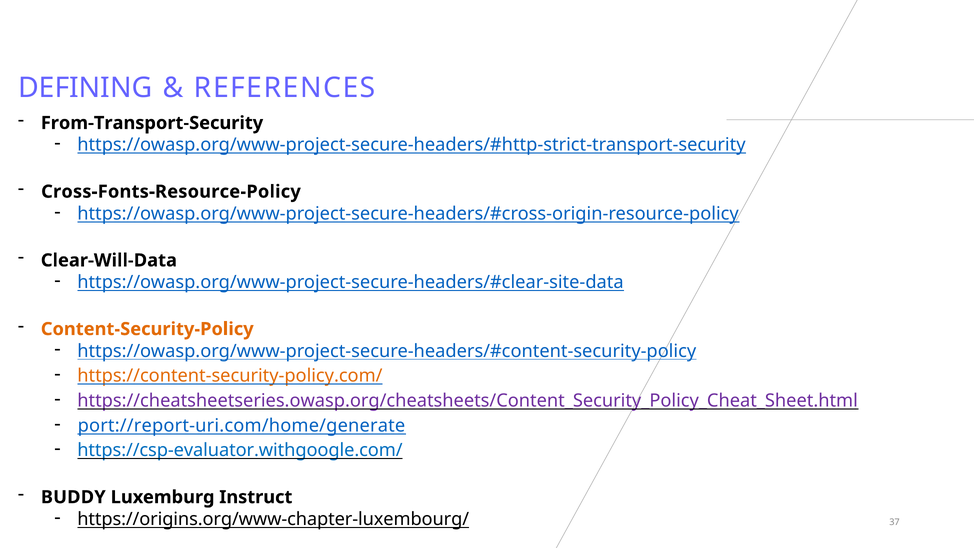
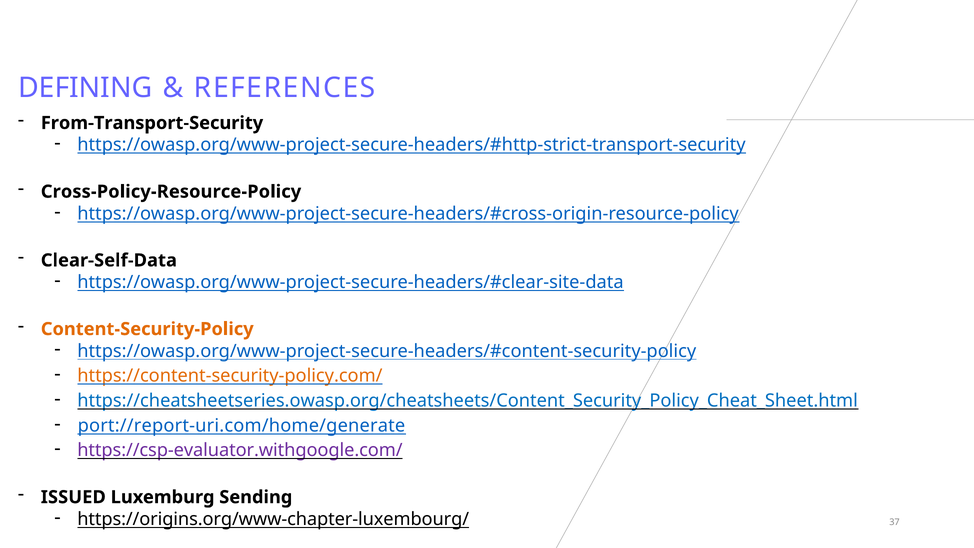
Cross-Fonts-Resource-Policy: Cross-Fonts-Resource-Policy -> Cross-Policy-Resource-Policy (171, 192)
Clear-Will-Data: Clear-Will-Data -> Clear-Self-Data (109, 260)
https://cheatsheetseries.owasp.org/cheatsheets/Content_Security_Policy_Cheat_Sheet.html colour: purple -> blue (468, 401)
https://csp-evaluator.withgoogle.com/ colour: blue -> purple (240, 450)
BUDDY: BUDDY -> ISSUED (73, 497)
Instruct: Instruct -> Sending (256, 497)
